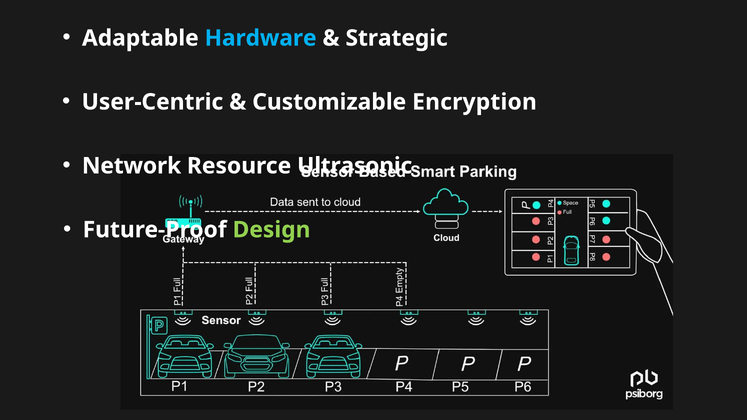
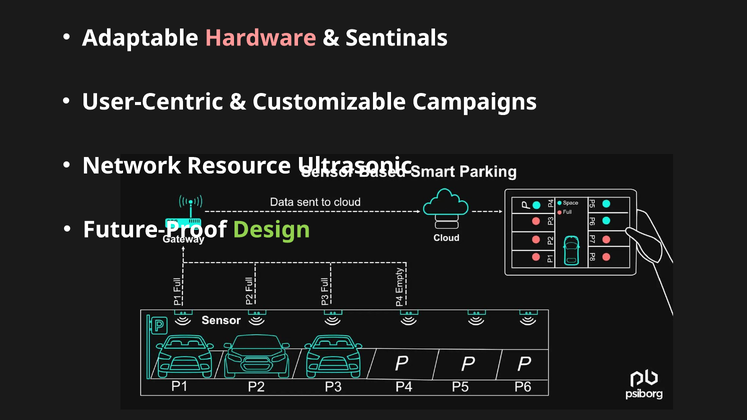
Hardware colour: light blue -> pink (261, 38)
Strategic: Strategic -> Sentinals (397, 38)
Encryption: Encryption -> Campaigns (475, 102)
